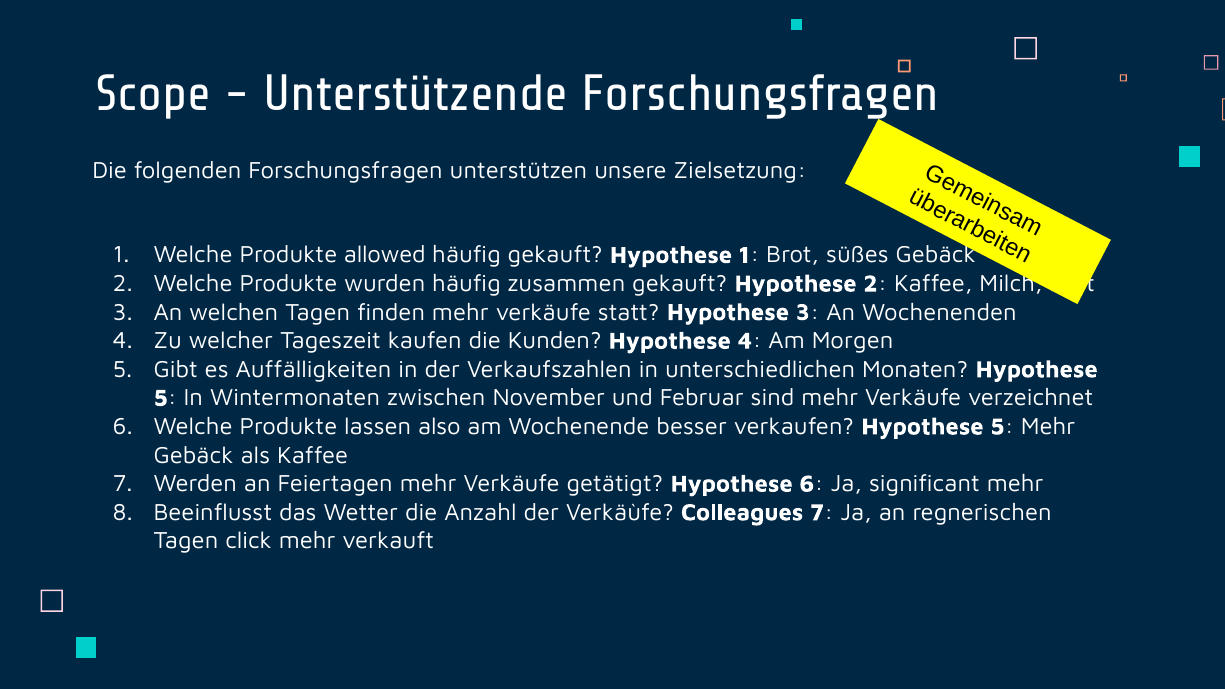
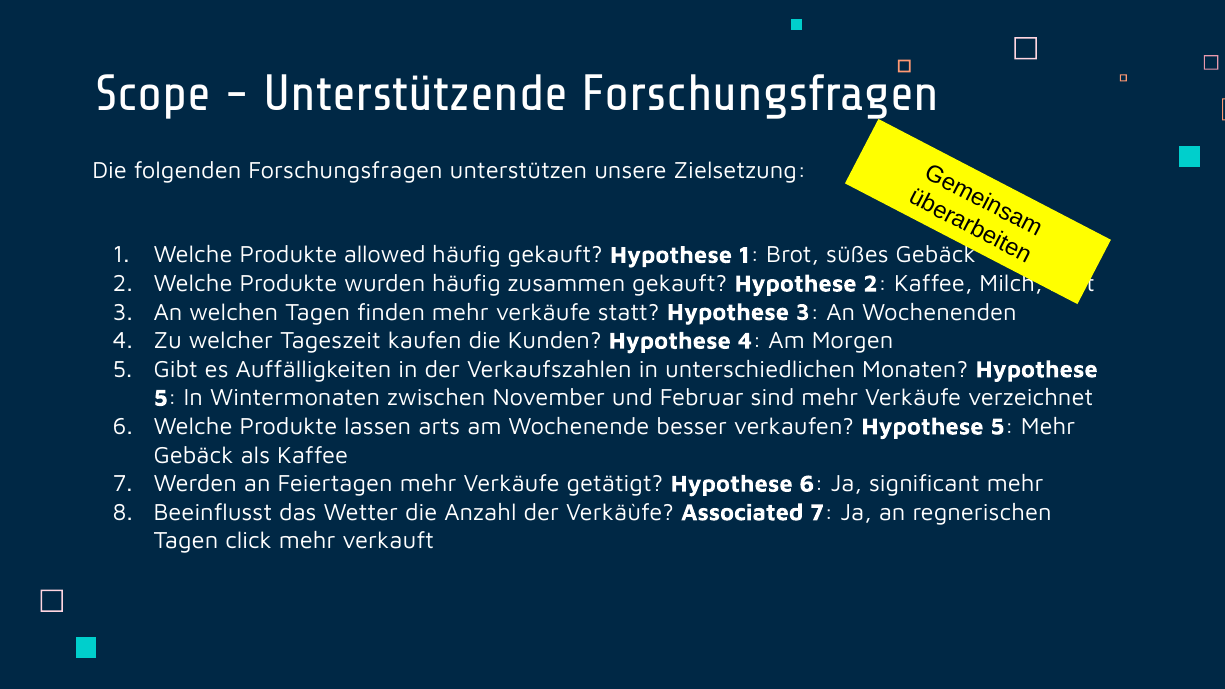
also: also -> arts (439, 427)
Colleagues: Colleagues -> Associated (742, 512)
